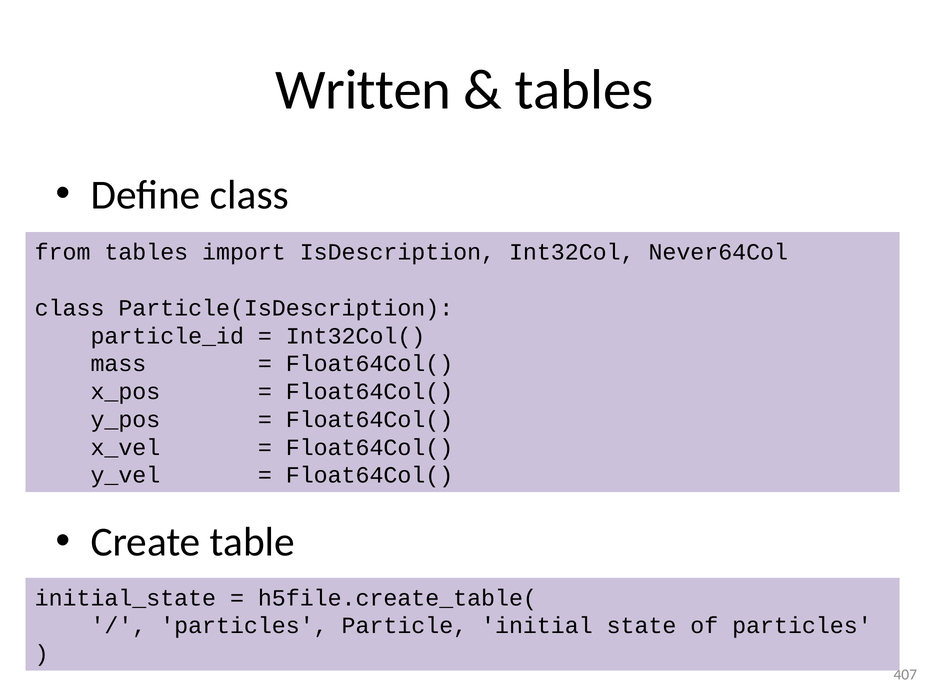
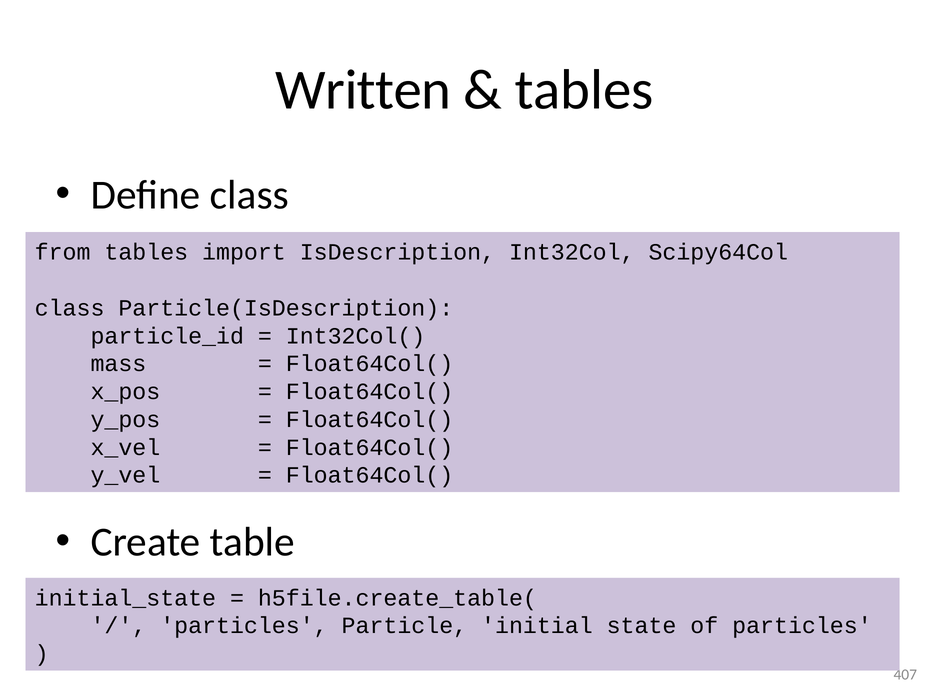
Never64Col: Never64Col -> Scipy64Col (718, 252)
